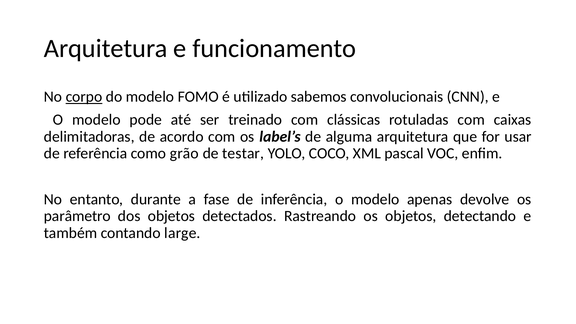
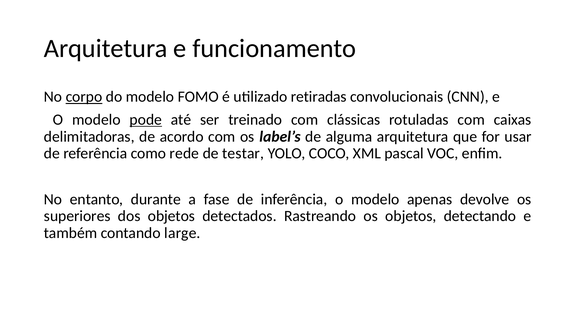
sabemos: sabemos -> retiradas (319, 97)
pode underline: none -> present (146, 120)
grão: grão -> rede (184, 153)
parâmetro: parâmetro -> superiores (77, 216)
